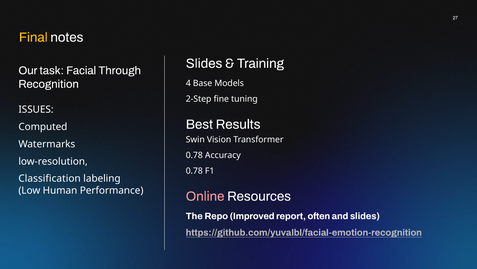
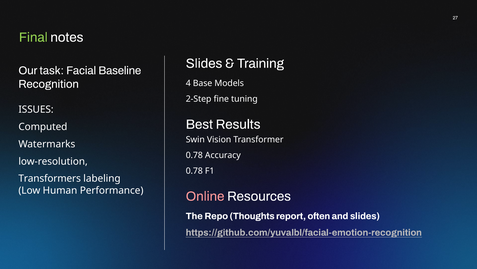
Final colour: yellow -> light green (33, 37)
Through: Through -> Baseline (120, 70)
Classification: Classification -> Transformers (50, 178)
Improved: Improved -> Thoughts (252, 216)
